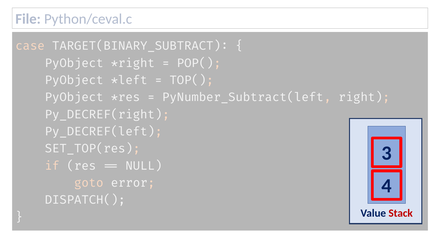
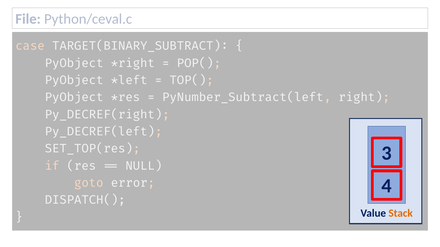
Stack colour: red -> orange (401, 214)
